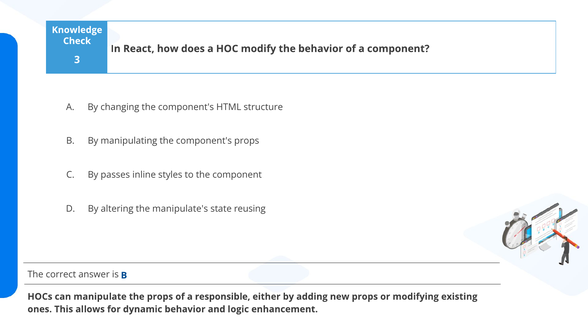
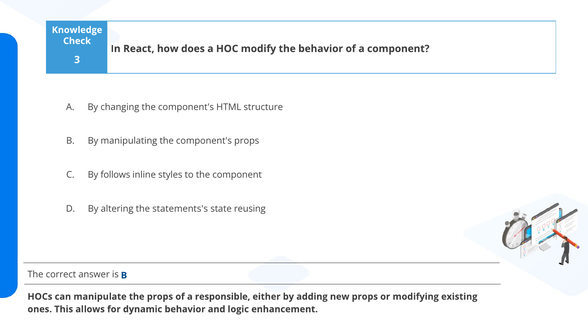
passes: passes -> follows (115, 175)
manipulate's: manipulate's -> statements's (180, 209)
